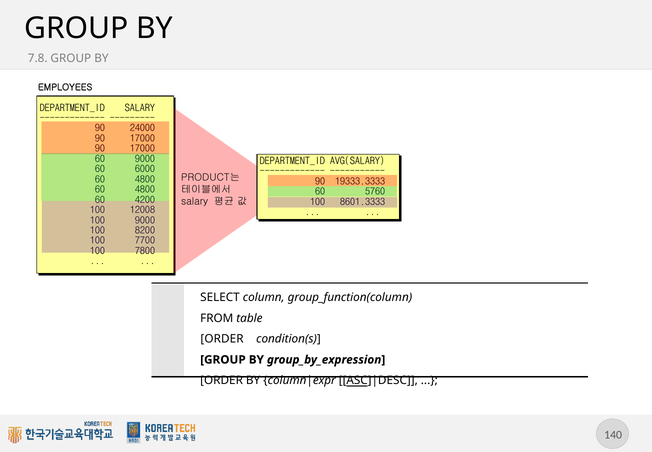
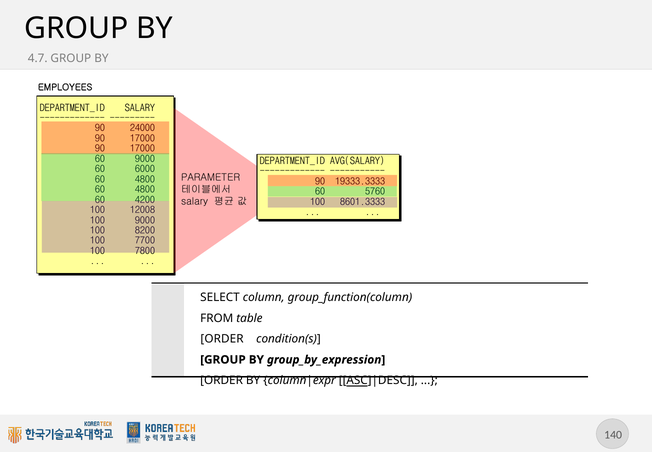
7.8: 7.8 -> 4.7 (38, 58)
PRODUCT는: PRODUCT는 -> PARAMETER (211, 177)
